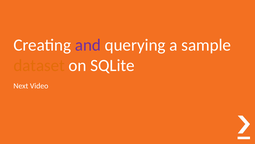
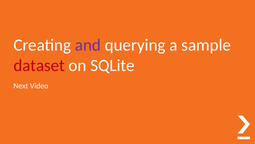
dataset colour: orange -> red (39, 65)
